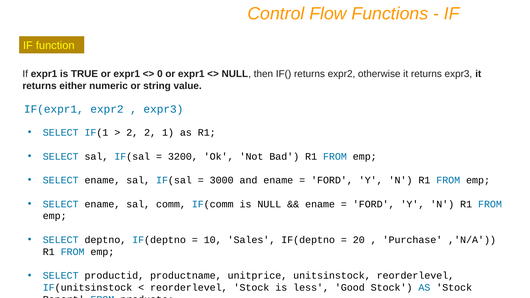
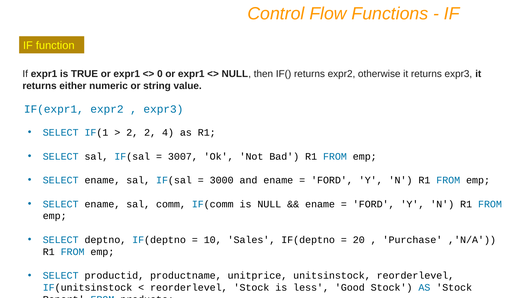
1: 1 -> 4 (168, 133)
3200: 3200 -> 3007 (183, 156)
